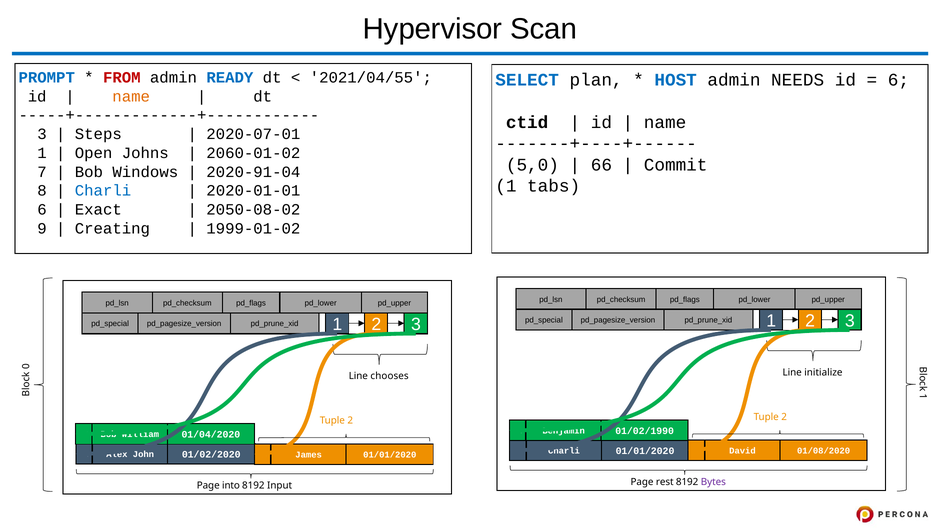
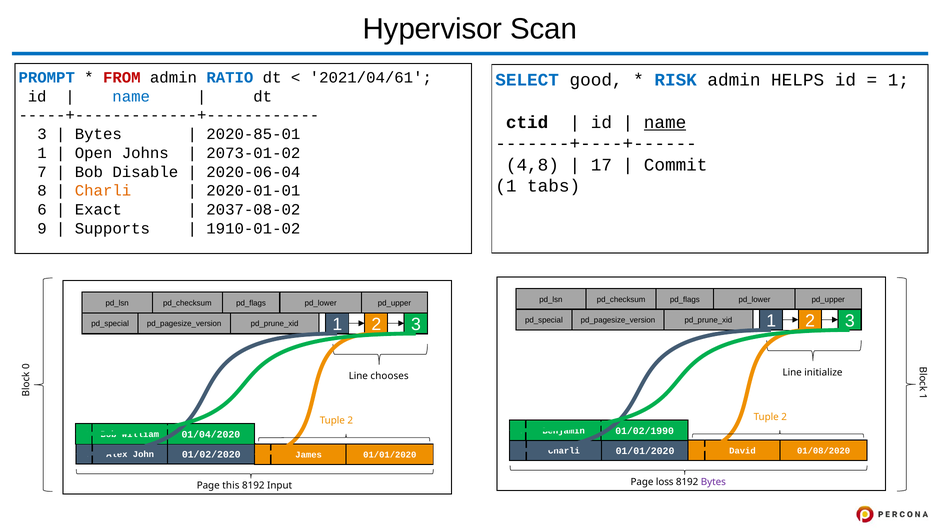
READY: READY -> RATIO (230, 78)
2021/04/55: 2021/04/55 -> 2021/04/61 (371, 78)
plan: plan -> good (596, 80)
HOST: HOST -> RISK (676, 80)
NEEDS: NEEDS -> HELPS (798, 80)
6: 6 -> 1 (898, 80)
name colour: orange -> blue (131, 97)
name underline: none -> present (665, 122)
Steps: Steps -> Bytes (98, 134)
2020-07-01: 2020-07-01 -> 2020-85-01 (253, 134)
2060-01-02: 2060-01-02 -> 2073-01-02 (253, 153)
5,0: 5,0 -> 4,8 (532, 165)
66: 66 -> 17 (601, 165)
Windows: Windows -> Disable (145, 172)
2020-91-04: 2020-91-04 -> 2020-06-04 (253, 172)
Charli colour: blue -> orange (103, 191)
2050-08-02: 2050-08-02 -> 2037-08-02 (253, 210)
Creating: Creating -> Supports (112, 229)
1999-01-02: 1999-01-02 -> 1910-01-02 (253, 229)
rest: rest -> loss (665, 482)
into: into -> this (231, 486)
